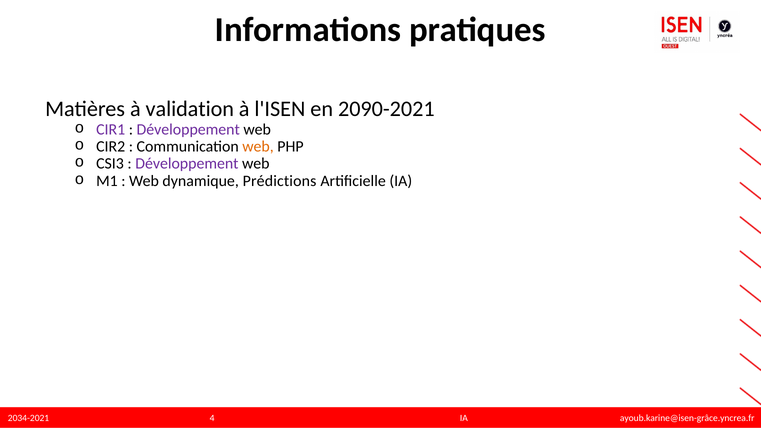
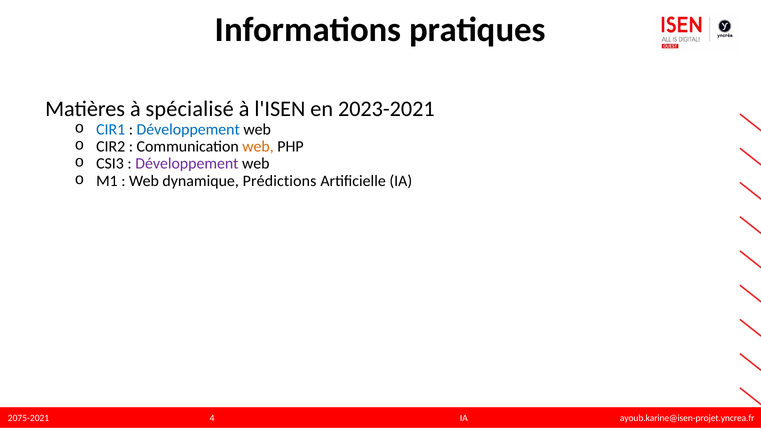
validation: validation -> spécialisé (190, 109)
2090-2021: 2090-2021 -> 2023-2021 (386, 109)
CIR1 colour: purple -> blue (111, 129)
Développement colour: purple -> blue (188, 129)
2034-2021: 2034-2021 -> 2075-2021 (29, 418)
ayoub.karine@isen-grâce.yncrea.fr: ayoub.karine@isen-grâce.yncrea.fr -> ayoub.karine@isen-projet.yncrea.fr (687, 418)
